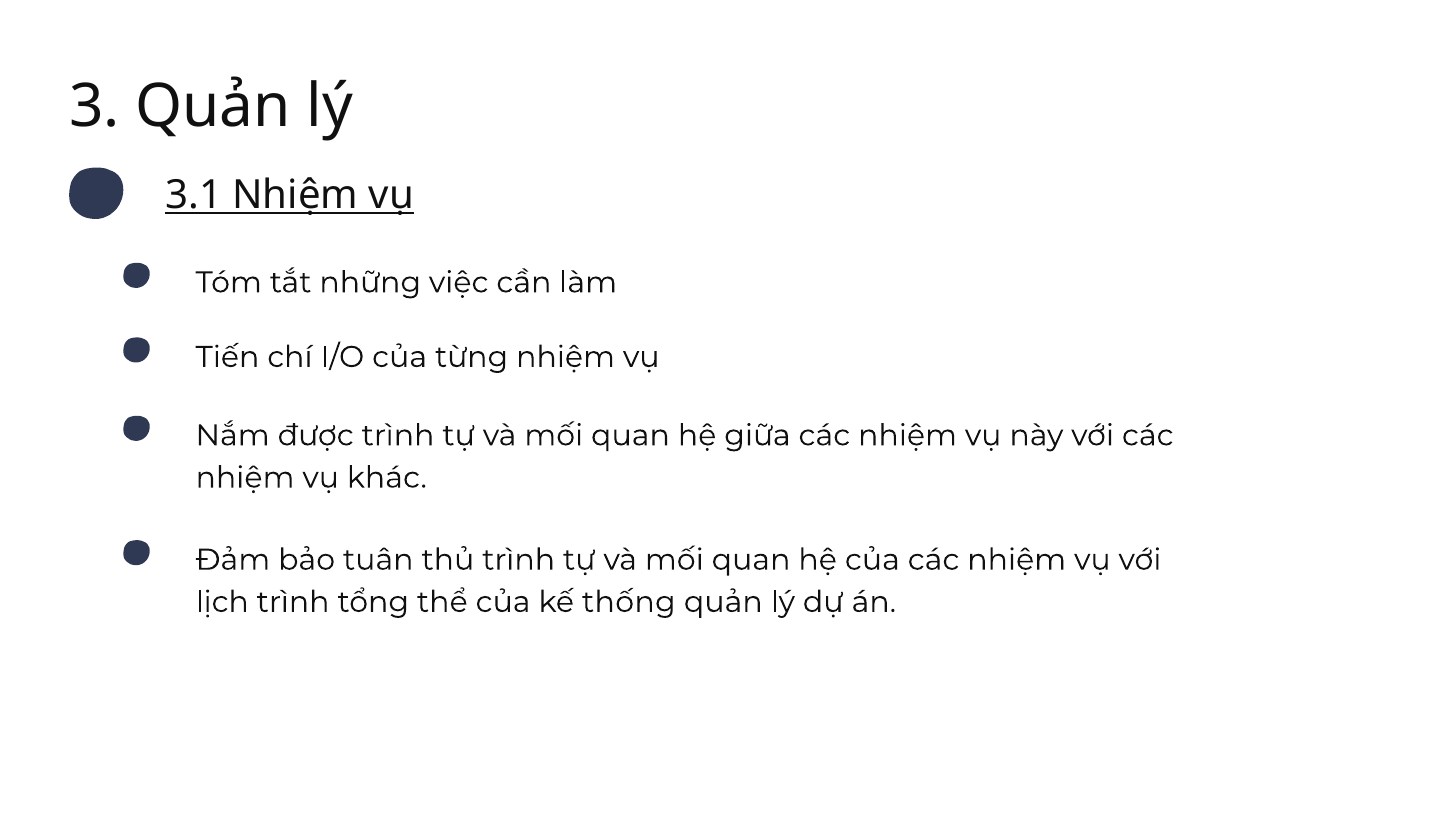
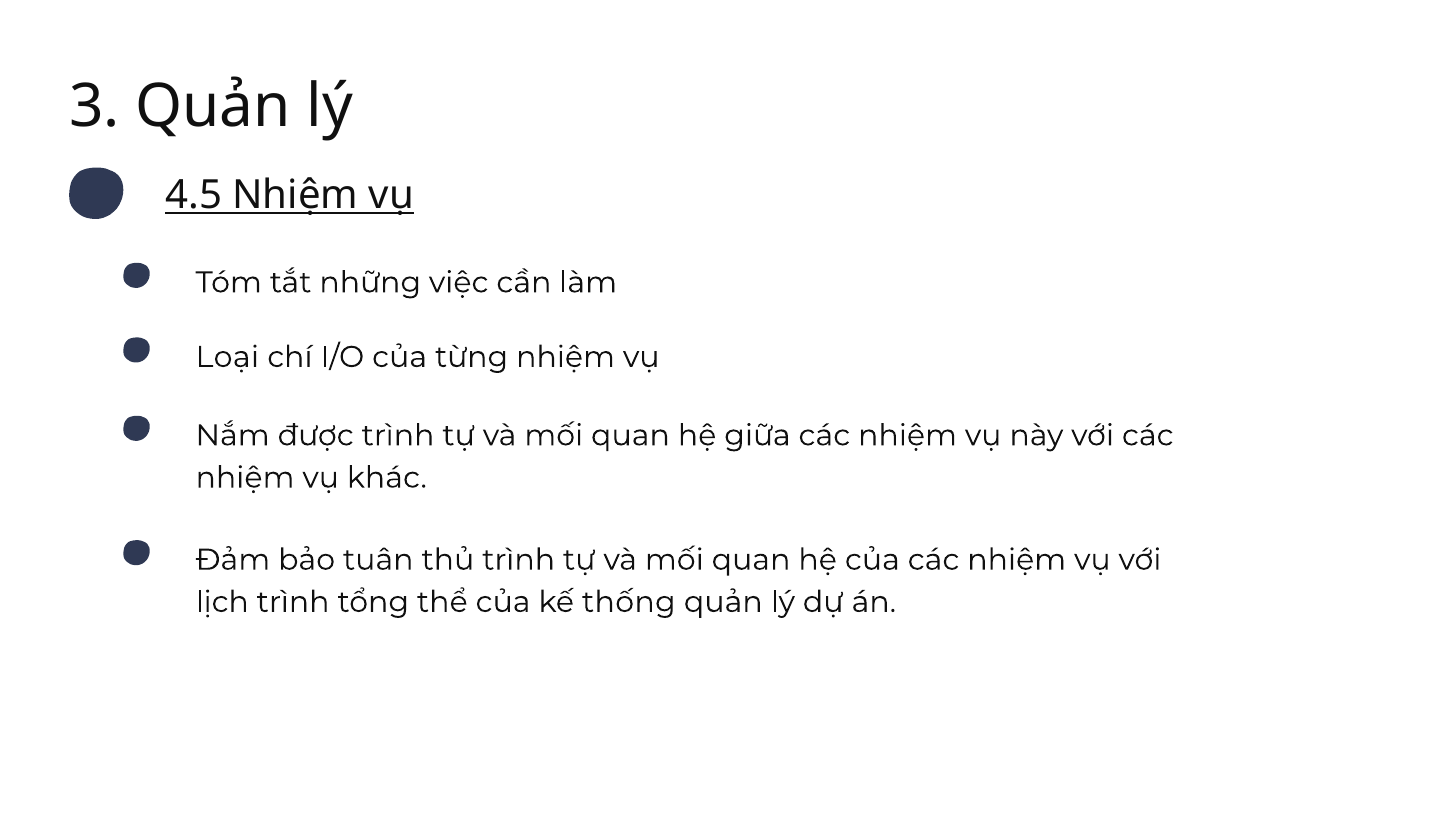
3.1: 3.1 -> 4.5 (194, 195)
Tiến: Tiến -> Loại (227, 357)
